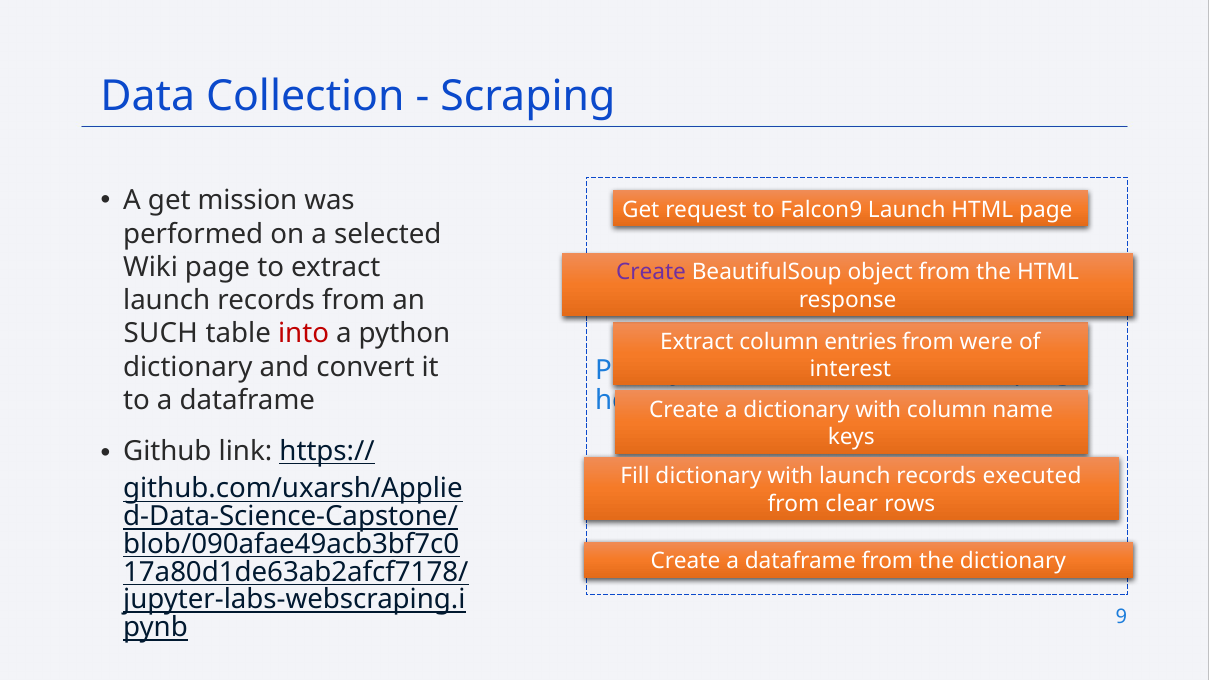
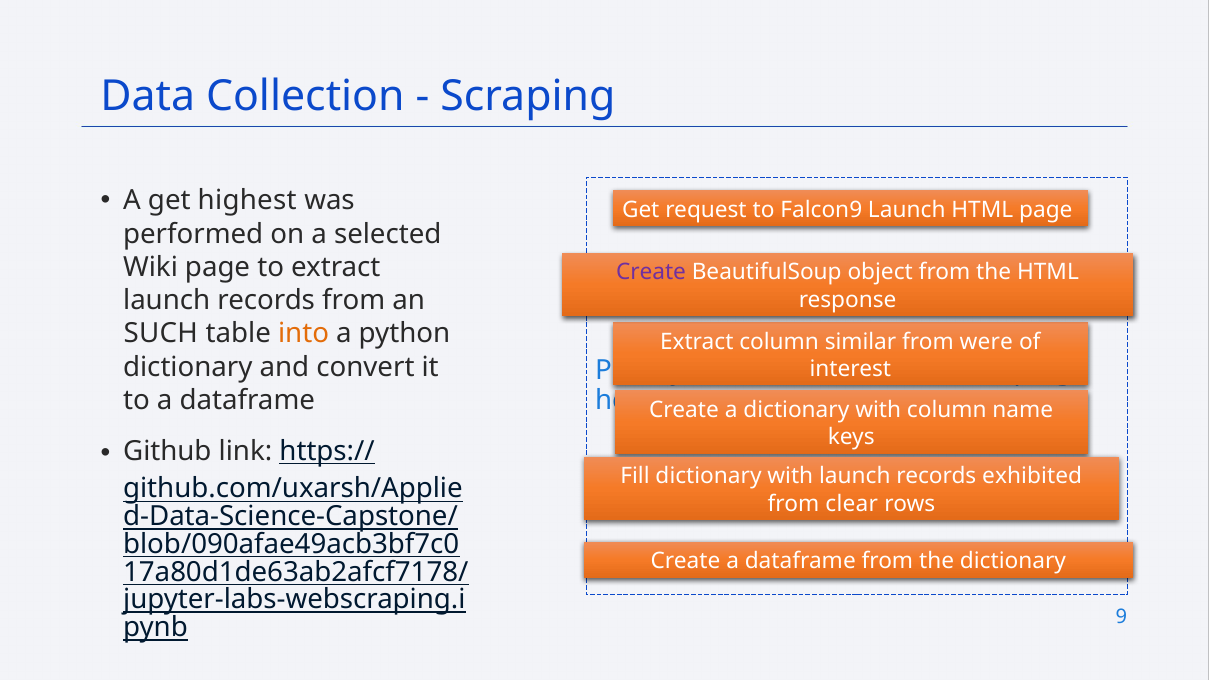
mission: mission -> highest (247, 201)
into colour: red -> orange (304, 334)
entries: entries -> similar (861, 342)
executed: executed -> exhibited (1032, 476)
